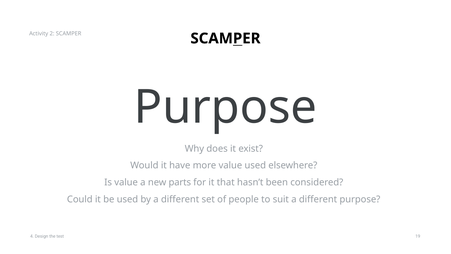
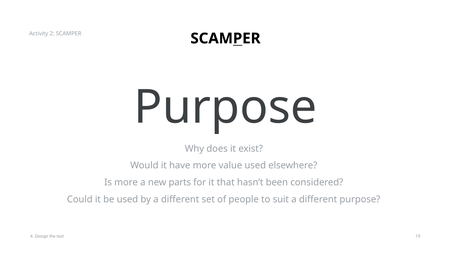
Is value: value -> more (126, 182)
